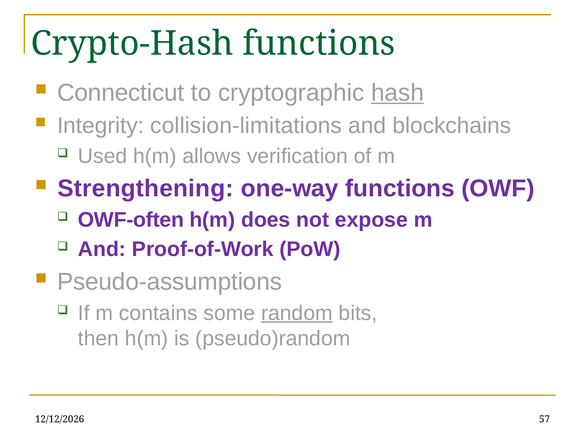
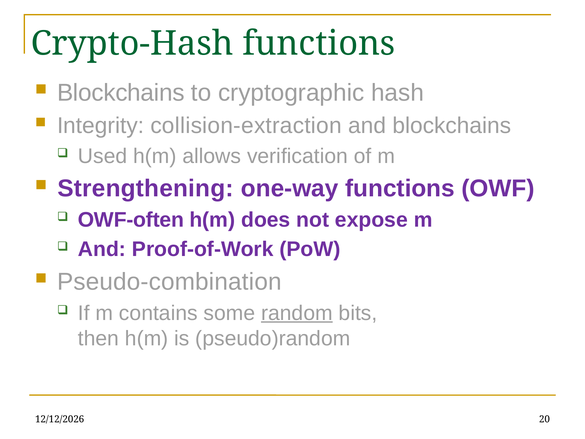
Connecticut: Connecticut -> Blockchains (121, 93)
hash underline: present -> none (397, 93)
collision-limitations: collision-limitations -> collision-extraction (246, 126)
Pseudo-assumptions: Pseudo-assumptions -> Pseudo-combination (169, 282)
57: 57 -> 20 (544, 419)
